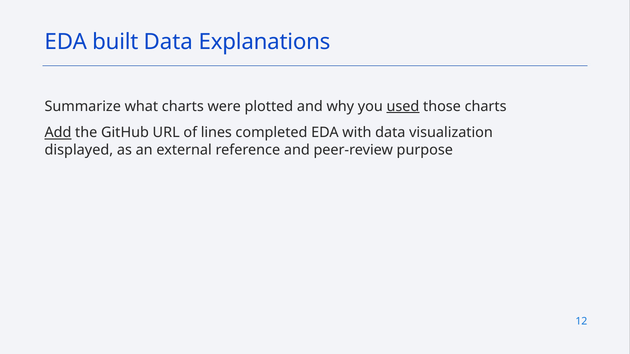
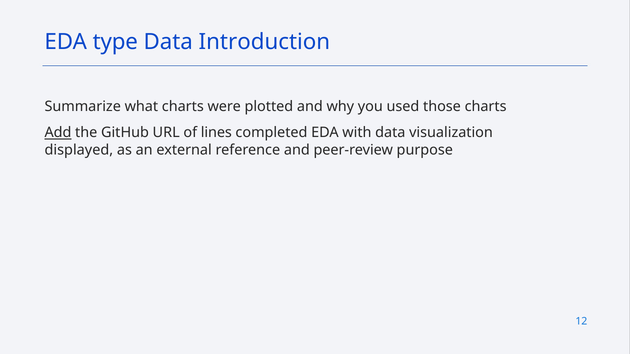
built: built -> type (115, 42)
Explanations: Explanations -> Introduction (264, 42)
used underline: present -> none (403, 106)
